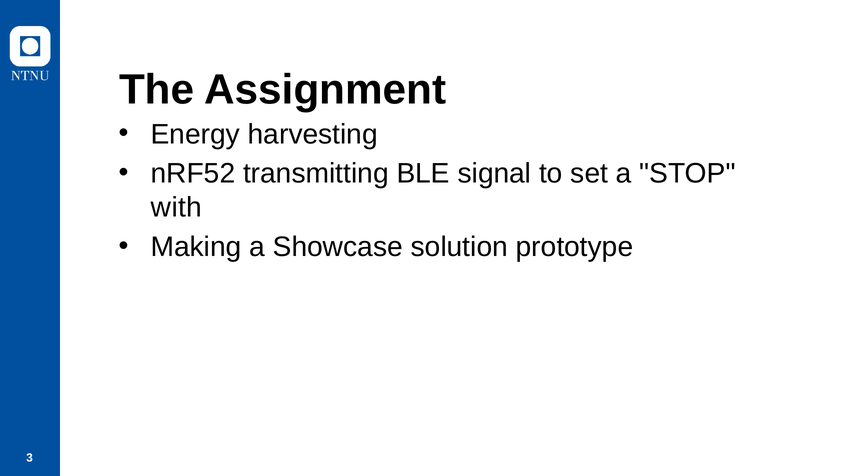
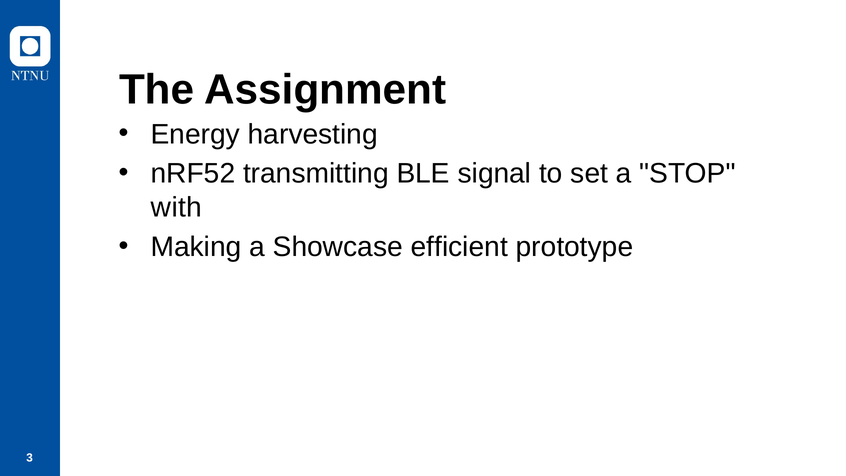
solution: solution -> efficient (459, 247)
